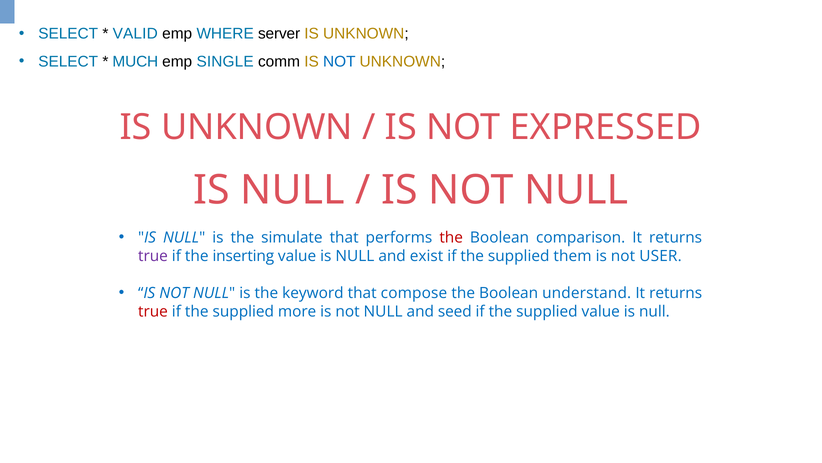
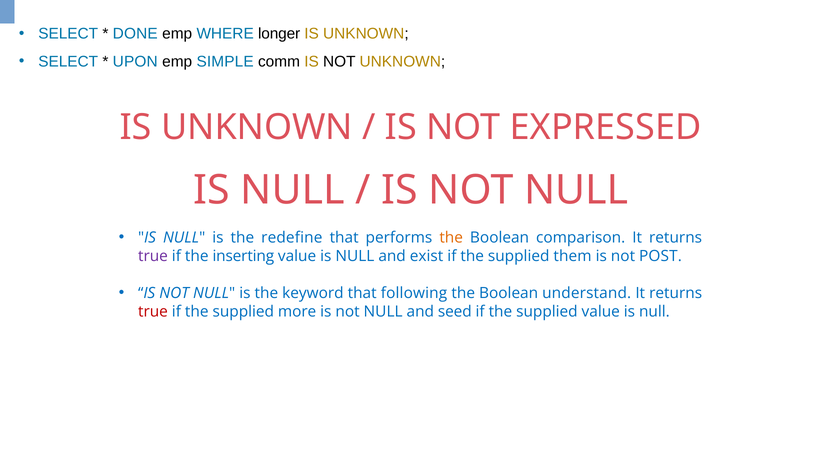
VALID: VALID -> DONE (135, 34)
server: server -> longer (279, 34)
MUCH: MUCH -> UPON (135, 61)
SINGLE: SINGLE -> SIMPLE (225, 61)
NOT colour: blue -> black (339, 61)
simulate: simulate -> redefine (292, 237)
the colour: red -> orange (451, 237)
USER: USER -> POST (660, 256)
compose: compose -> following (414, 293)
